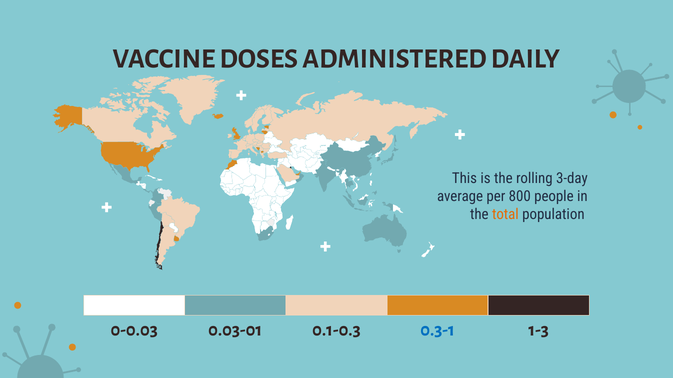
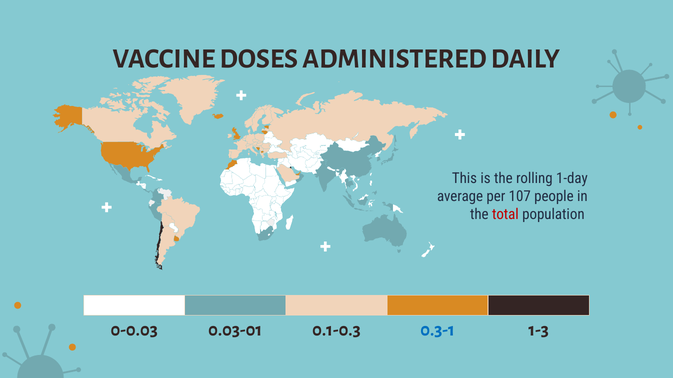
3-day: 3-day -> 1-day (572, 179)
800: 800 -> 107 (520, 197)
total colour: orange -> red (505, 215)
